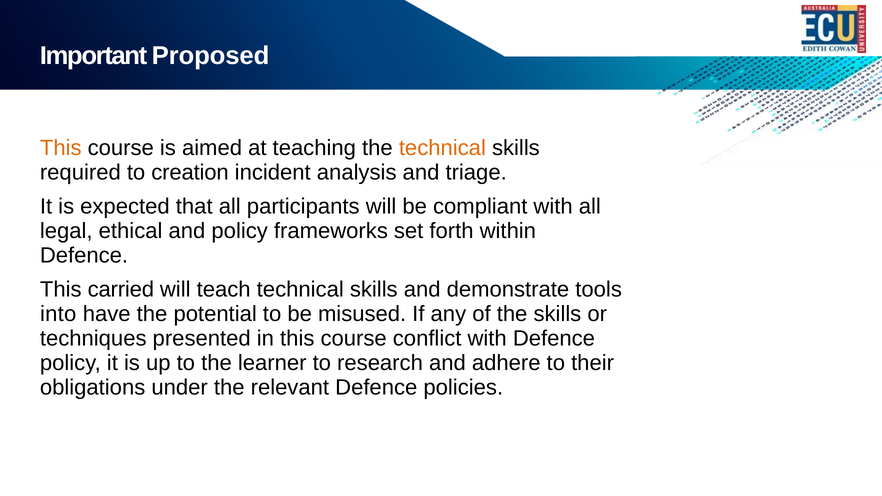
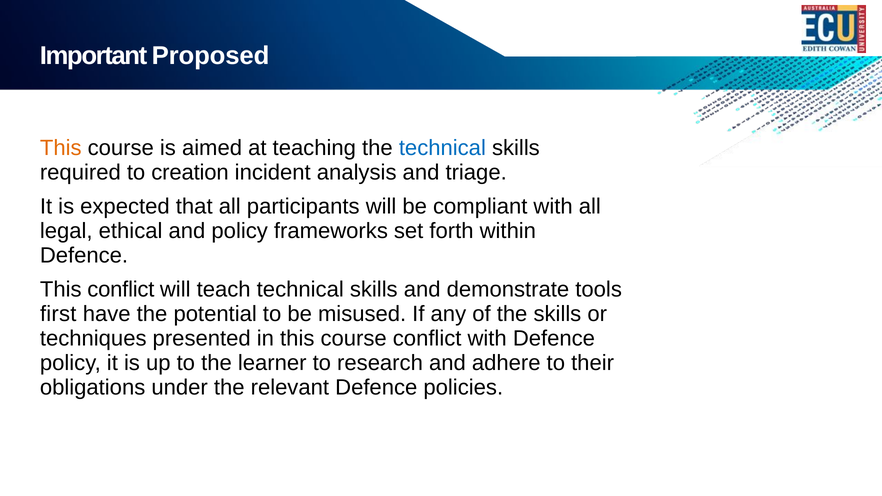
technical colour: orange -> blue (442, 148)
This carried: carried -> conflict (121, 289)
into: into -> first (58, 314)
